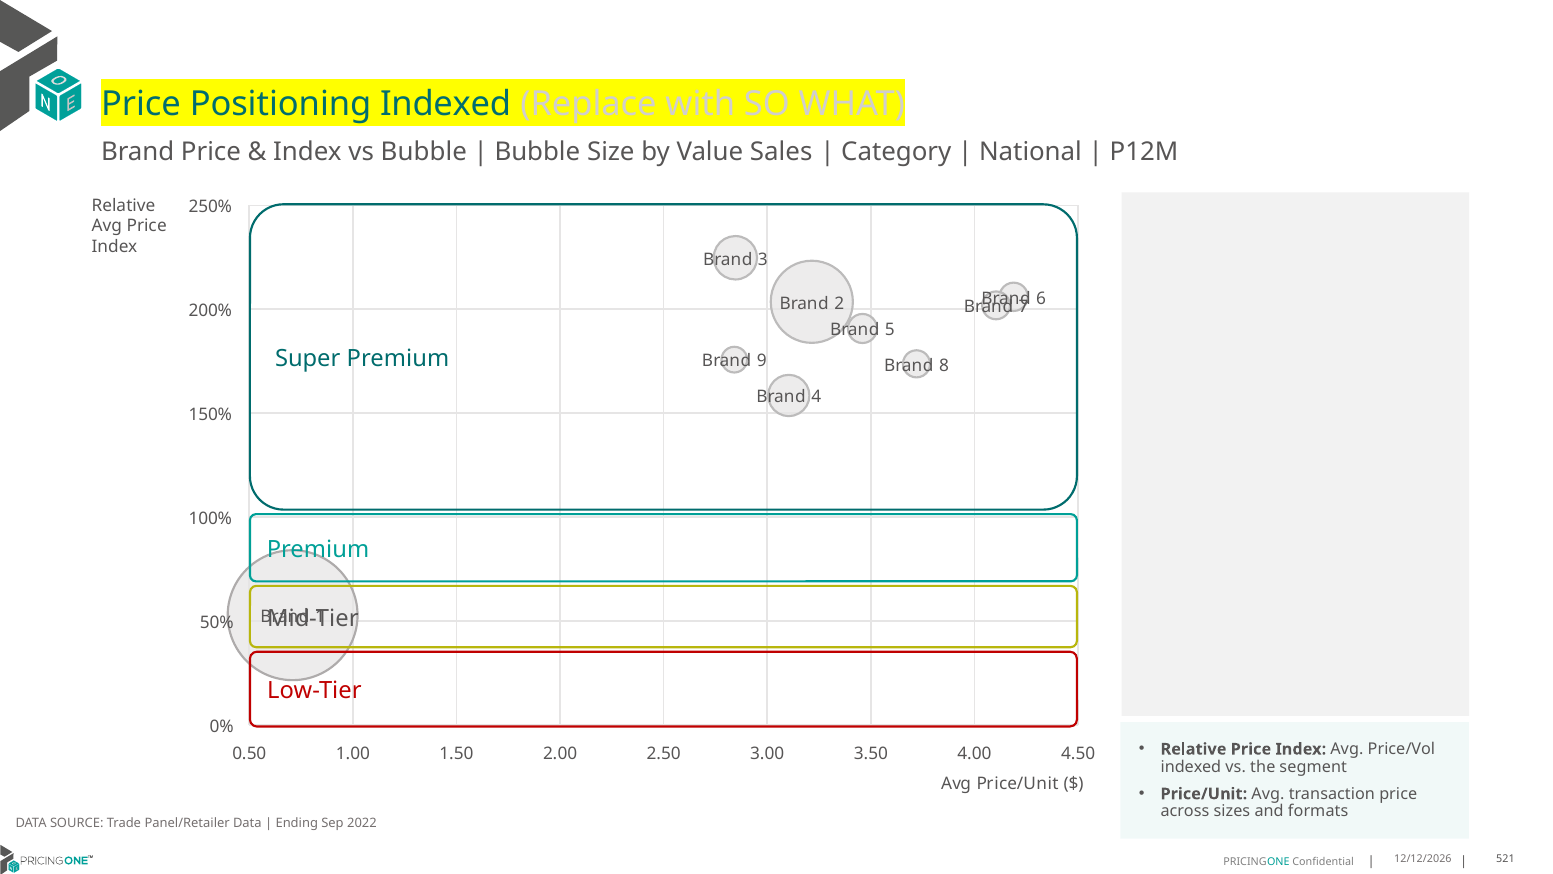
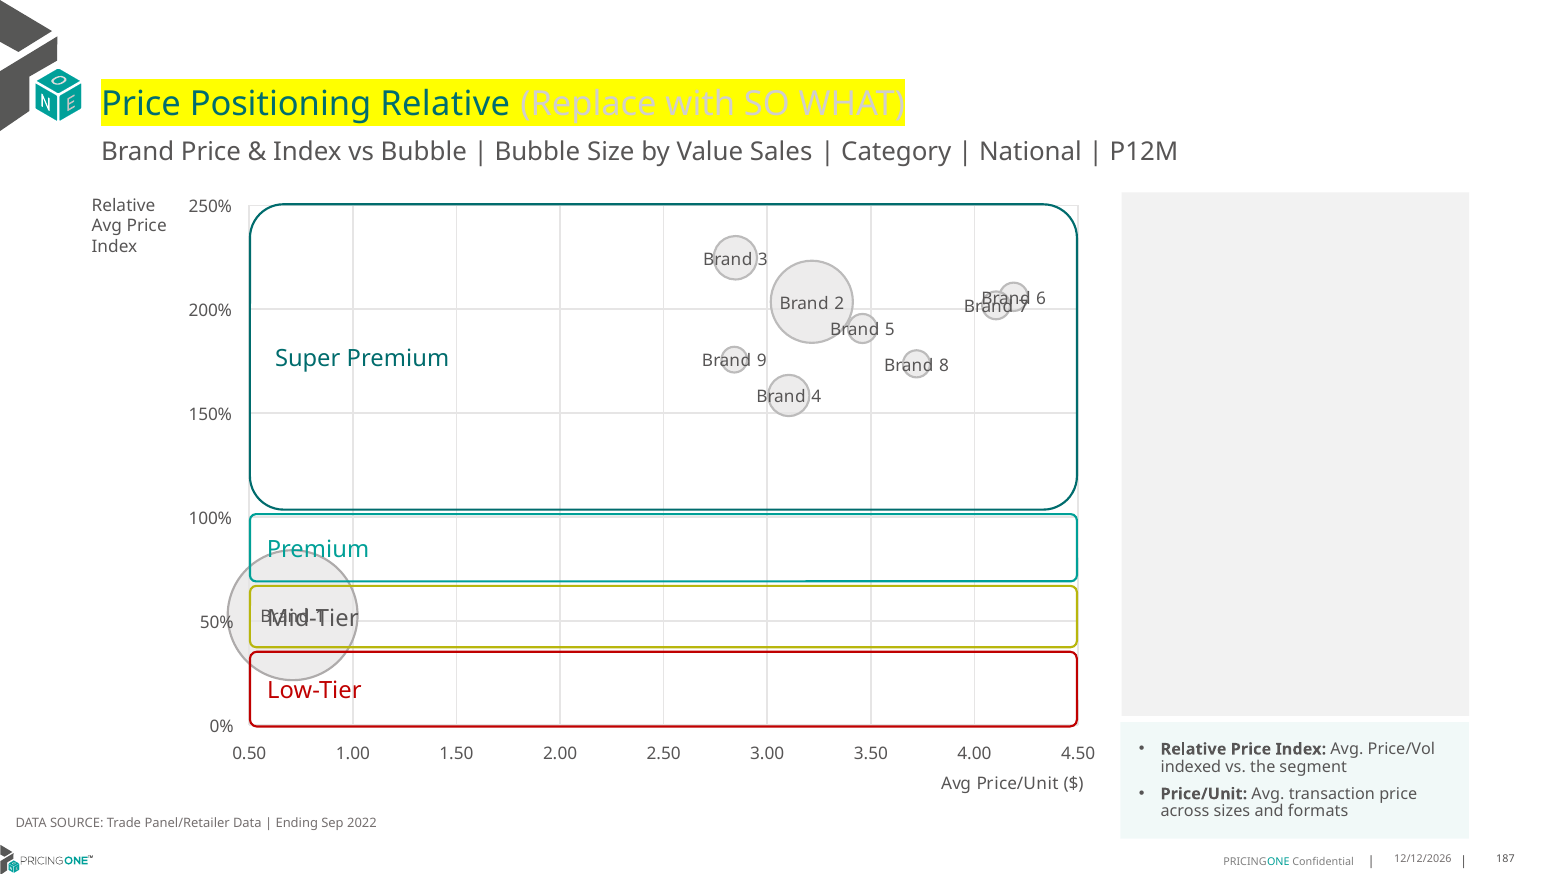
Positioning Indexed: Indexed -> Relative (445, 104)
521: 521 -> 187 (1505, 859)
